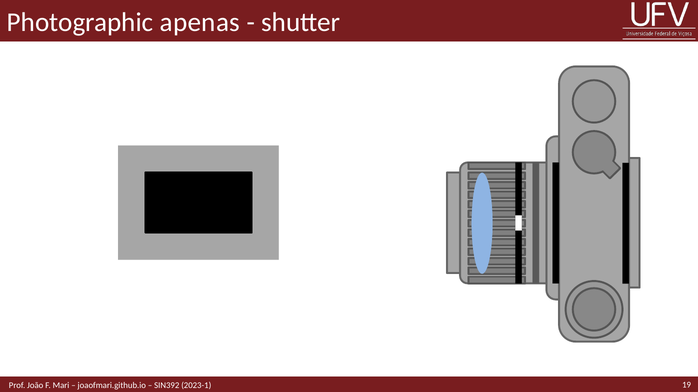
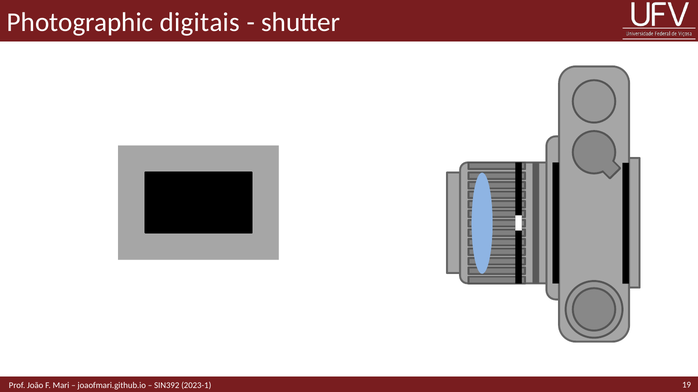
apenas: apenas -> digitais (200, 22)
